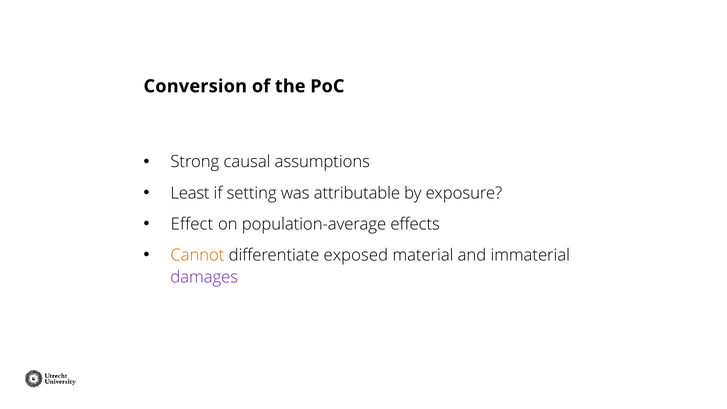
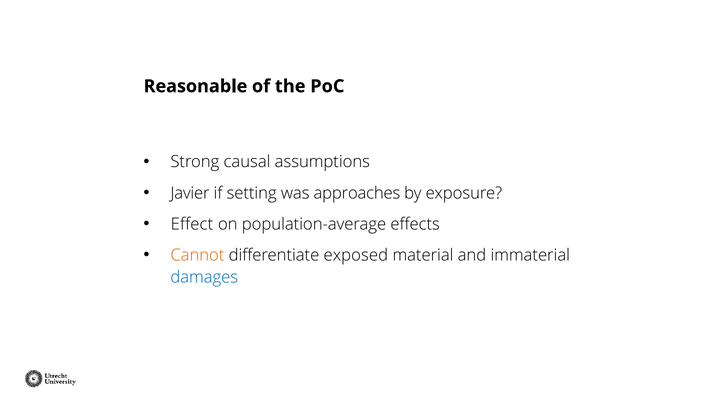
Conversion: Conversion -> Reasonable (195, 86)
Least: Least -> Javier (190, 193)
attributable: attributable -> approaches (357, 193)
damages colour: purple -> blue (204, 277)
